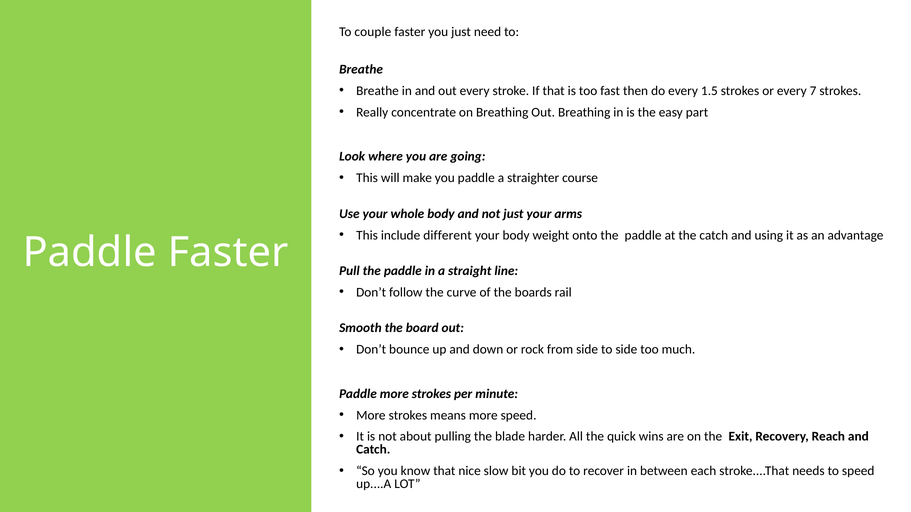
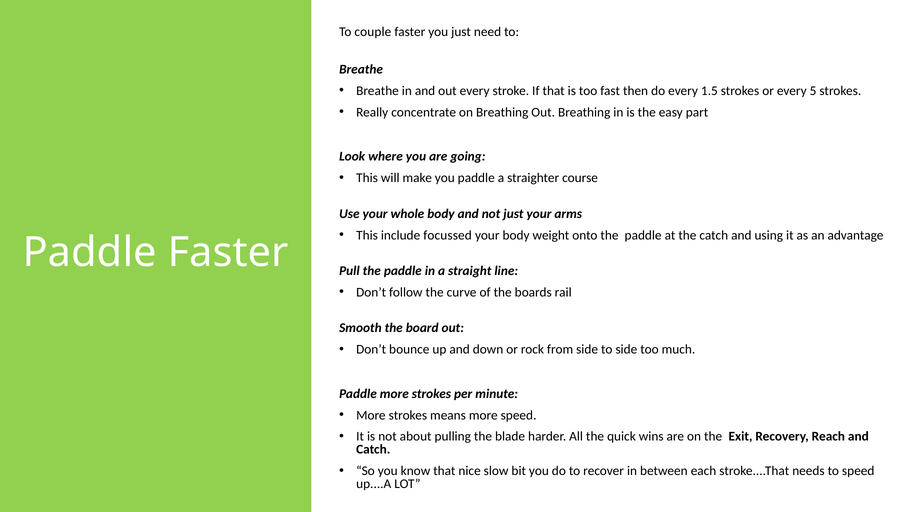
7: 7 -> 5 (813, 91)
different: different -> focussed (448, 235)
